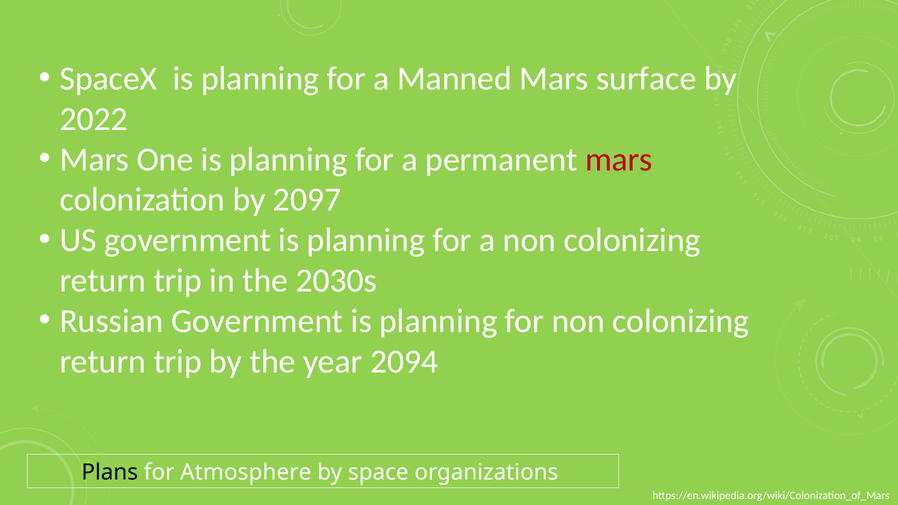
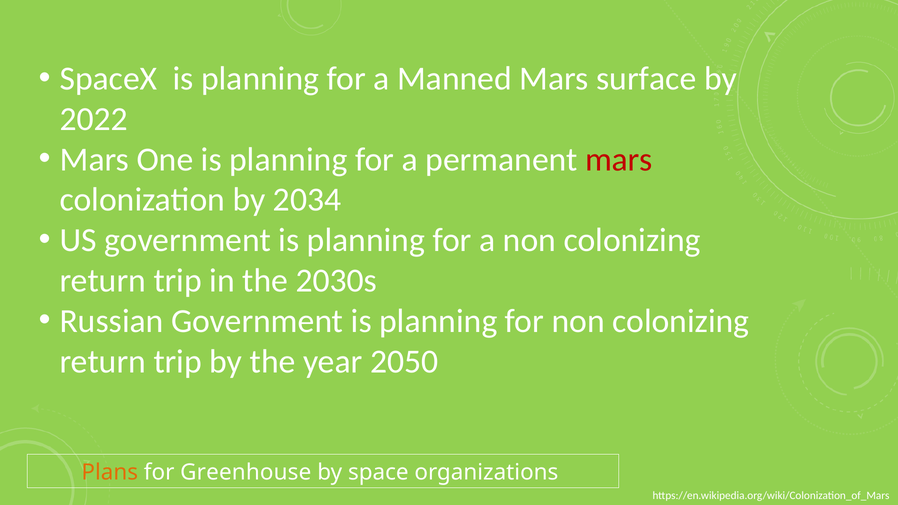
2097: 2097 -> 2034 (307, 200)
2094: 2094 -> 2050 (404, 362)
Plans colour: black -> orange (110, 473)
Atmosphere: Atmosphere -> Greenhouse (246, 473)
